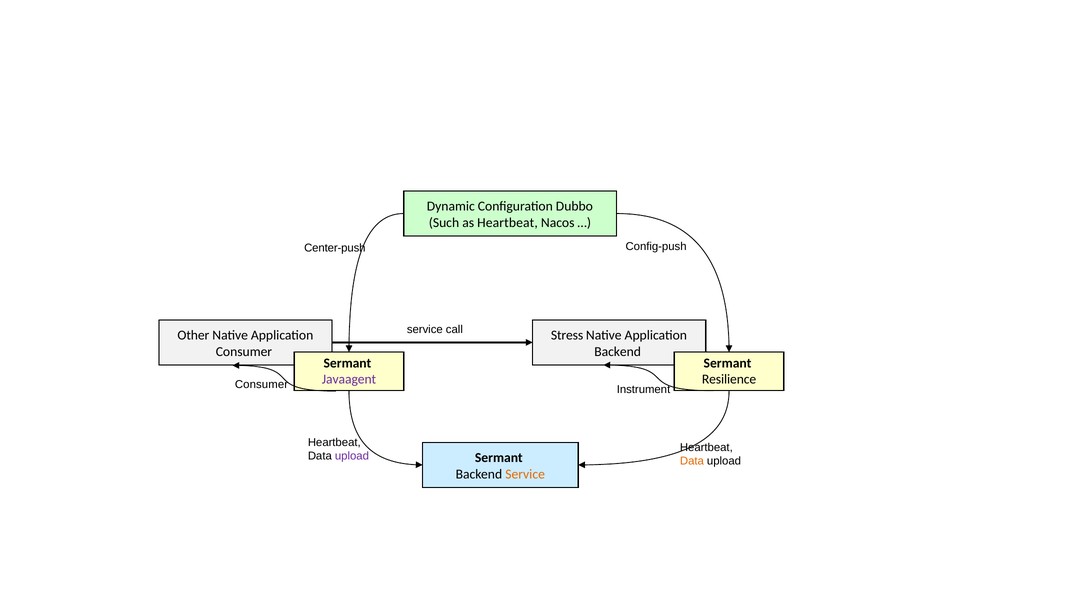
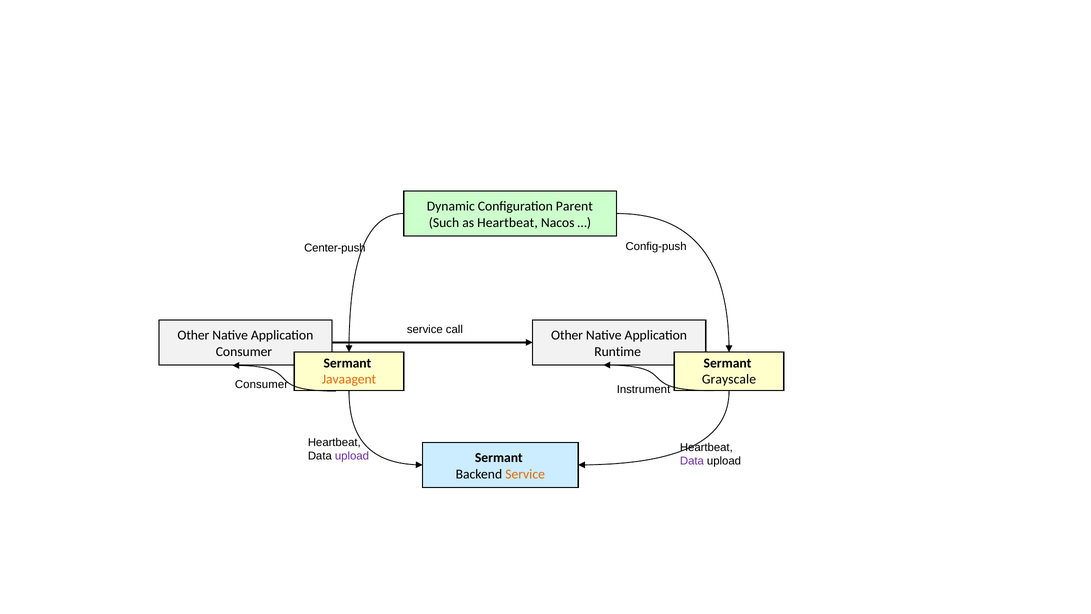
Dubbo: Dubbo -> Parent (574, 206)
Stress: Stress -> Other (567, 335)
Backend: Backend -> Runtime (618, 351)
Javaagent colour: purple -> orange (349, 379)
Resilience: Resilience -> Grayscale (729, 379)
Data colour: orange -> purple (692, 461)
